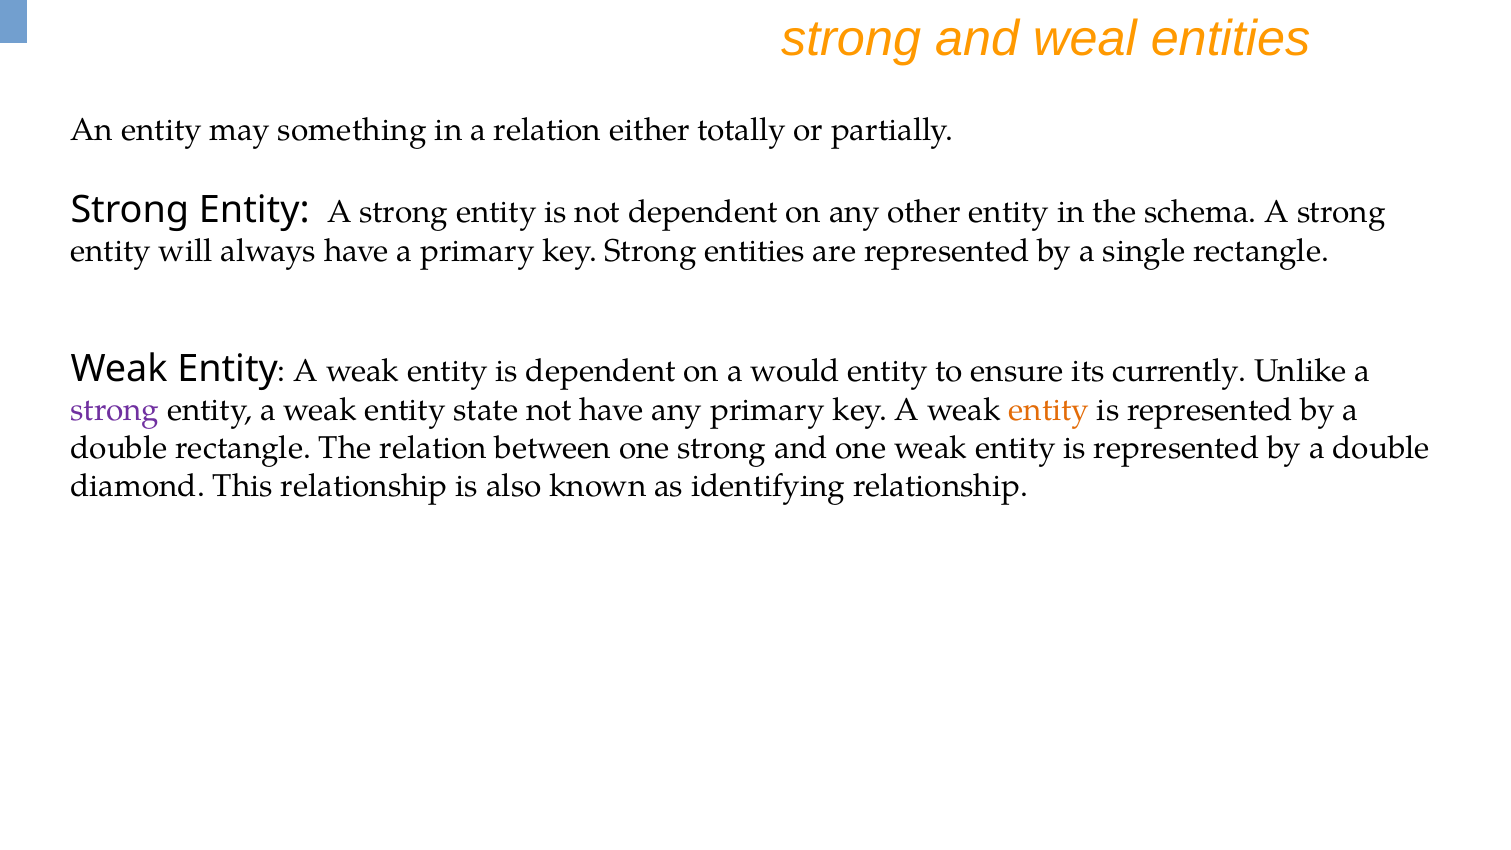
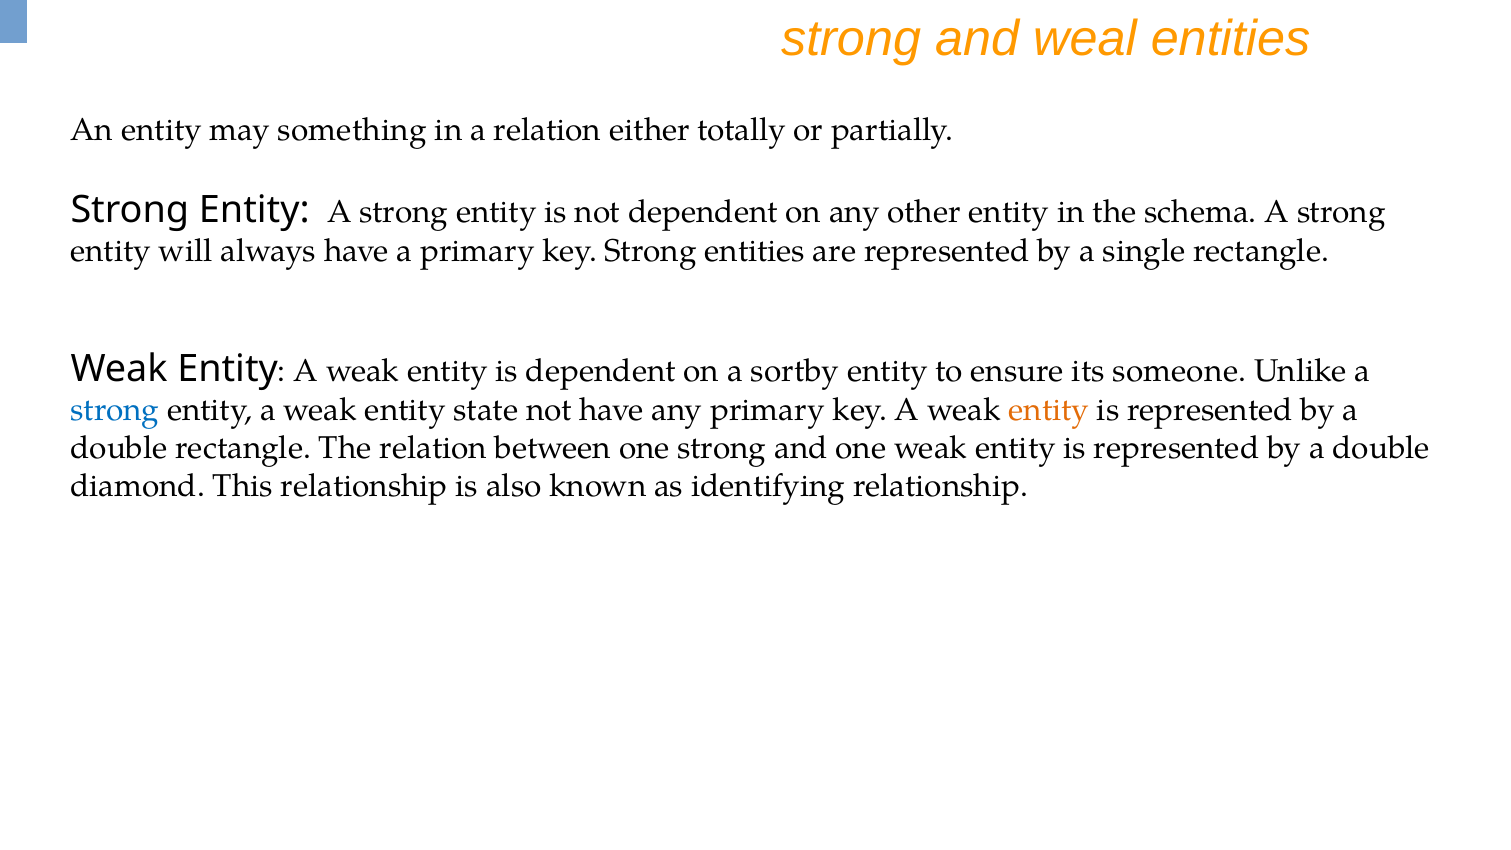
would: would -> sortby (795, 371)
currently: currently -> someone (1179, 371)
strong colour: purple -> blue (115, 410)
